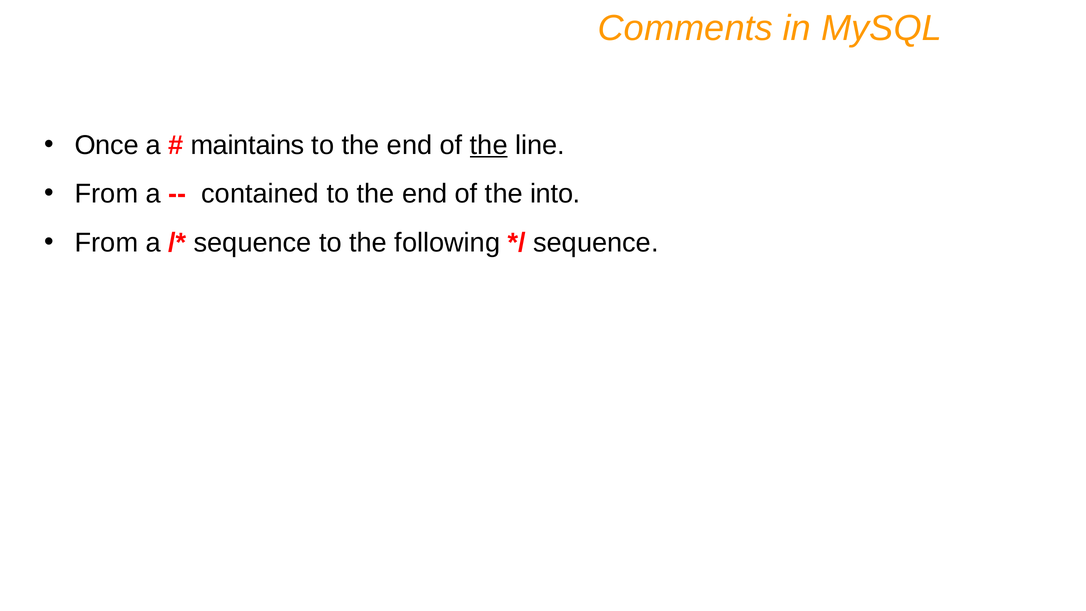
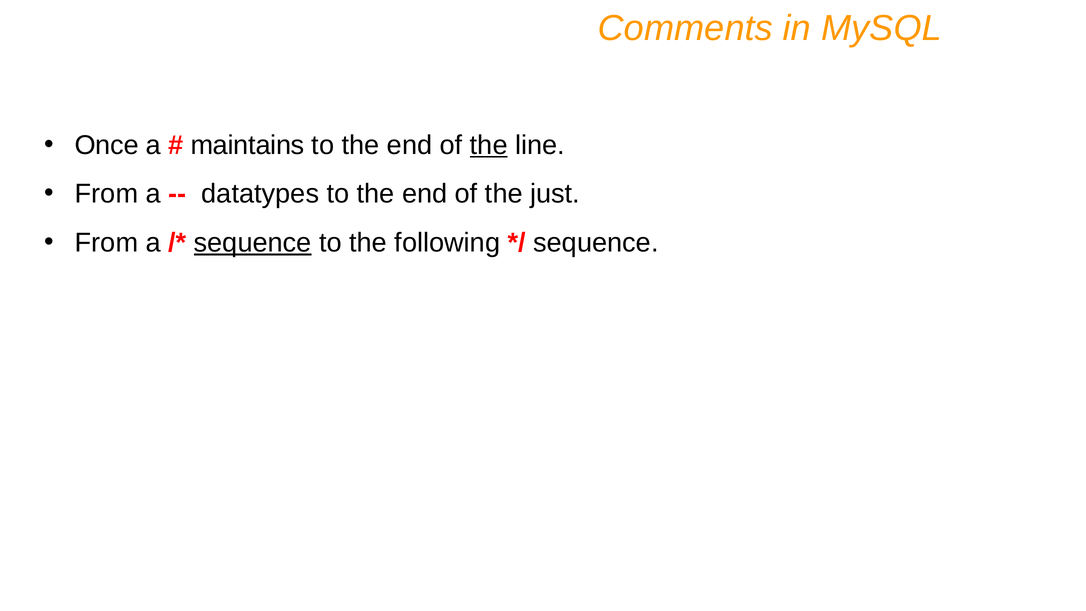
contained: contained -> datatypes (260, 194)
into: into -> just (555, 194)
sequence underline: none -> present (253, 243)
